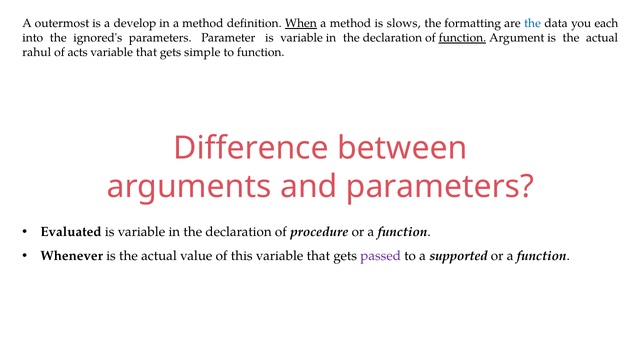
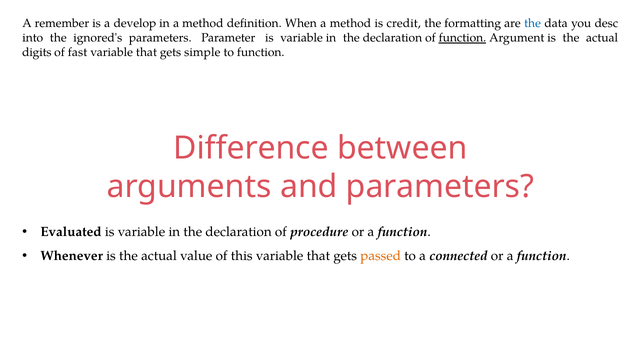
outermost: outermost -> remember (62, 23)
When underline: present -> none (301, 23)
slows: slows -> credit (404, 23)
each: each -> desc (606, 23)
rahul: rahul -> digits (37, 52)
acts: acts -> fast (78, 52)
passed colour: purple -> orange (381, 256)
supported: supported -> connected (459, 256)
